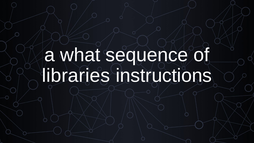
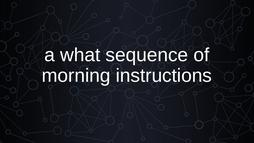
libraries: libraries -> morning (76, 76)
